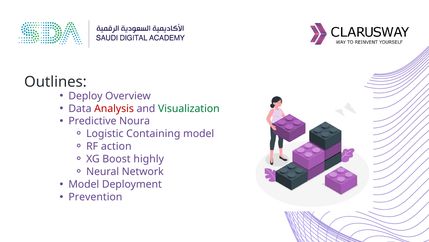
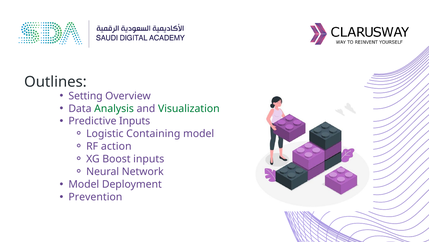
Deploy: Deploy -> Setting (86, 96)
Analysis colour: red -> green (114, 108)
Predictive Noura: Noura -> Inputs (135, 121)
Boost highly: highly -> inputs (149, 159)
